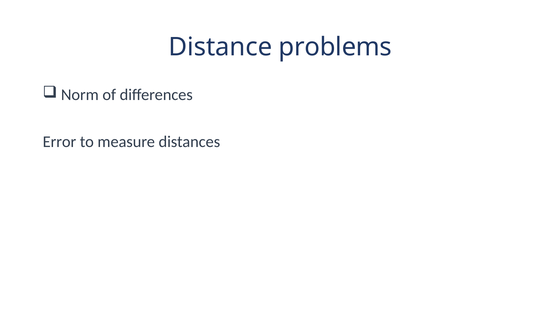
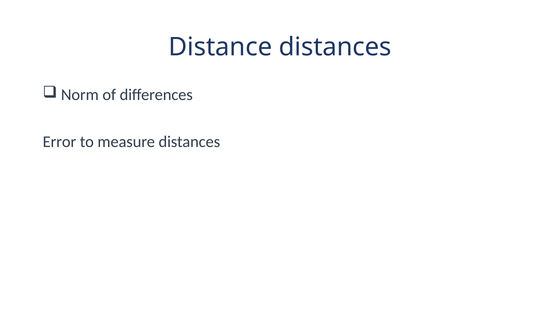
Distance problems: problems -> distances (335, 47)
